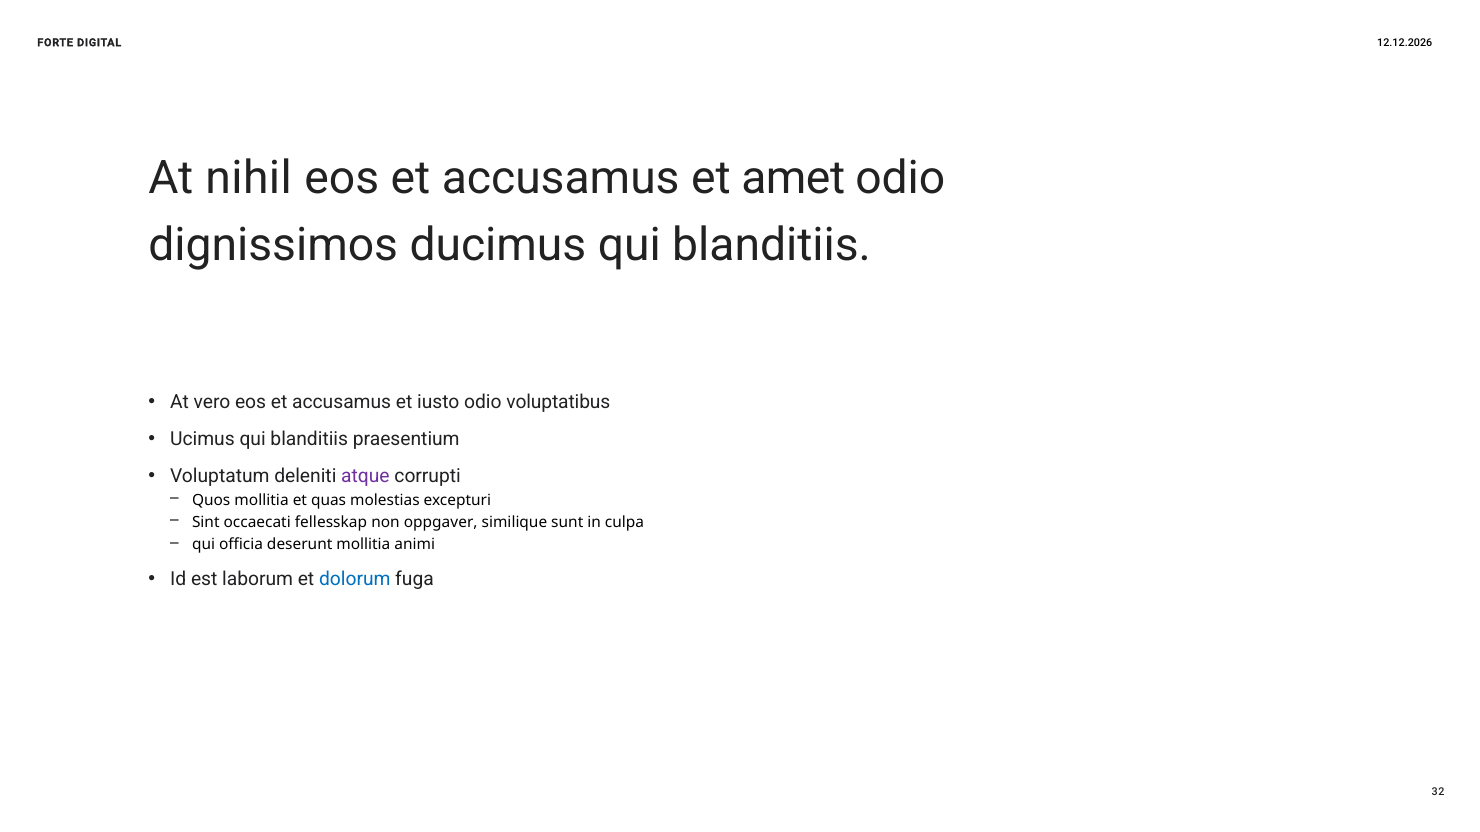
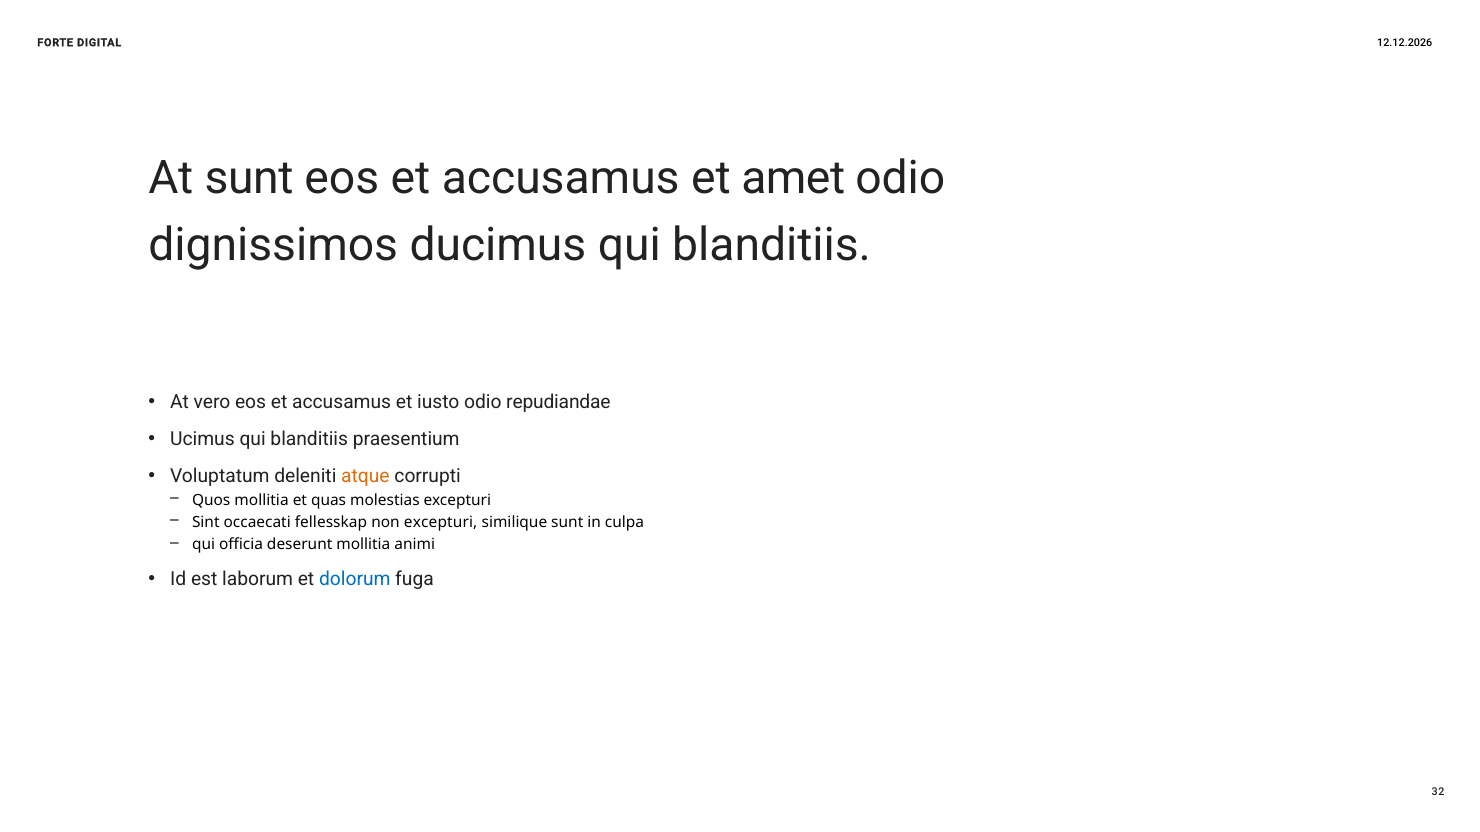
At nihil: nihil -> sunt (249, 178)
voluptatibus: voluptatibus -> repudiandae (558, 402)
atque colour: purple -> orange (365, 476)
non oppgaver: oppgaver -> excepturi (441, 523)
